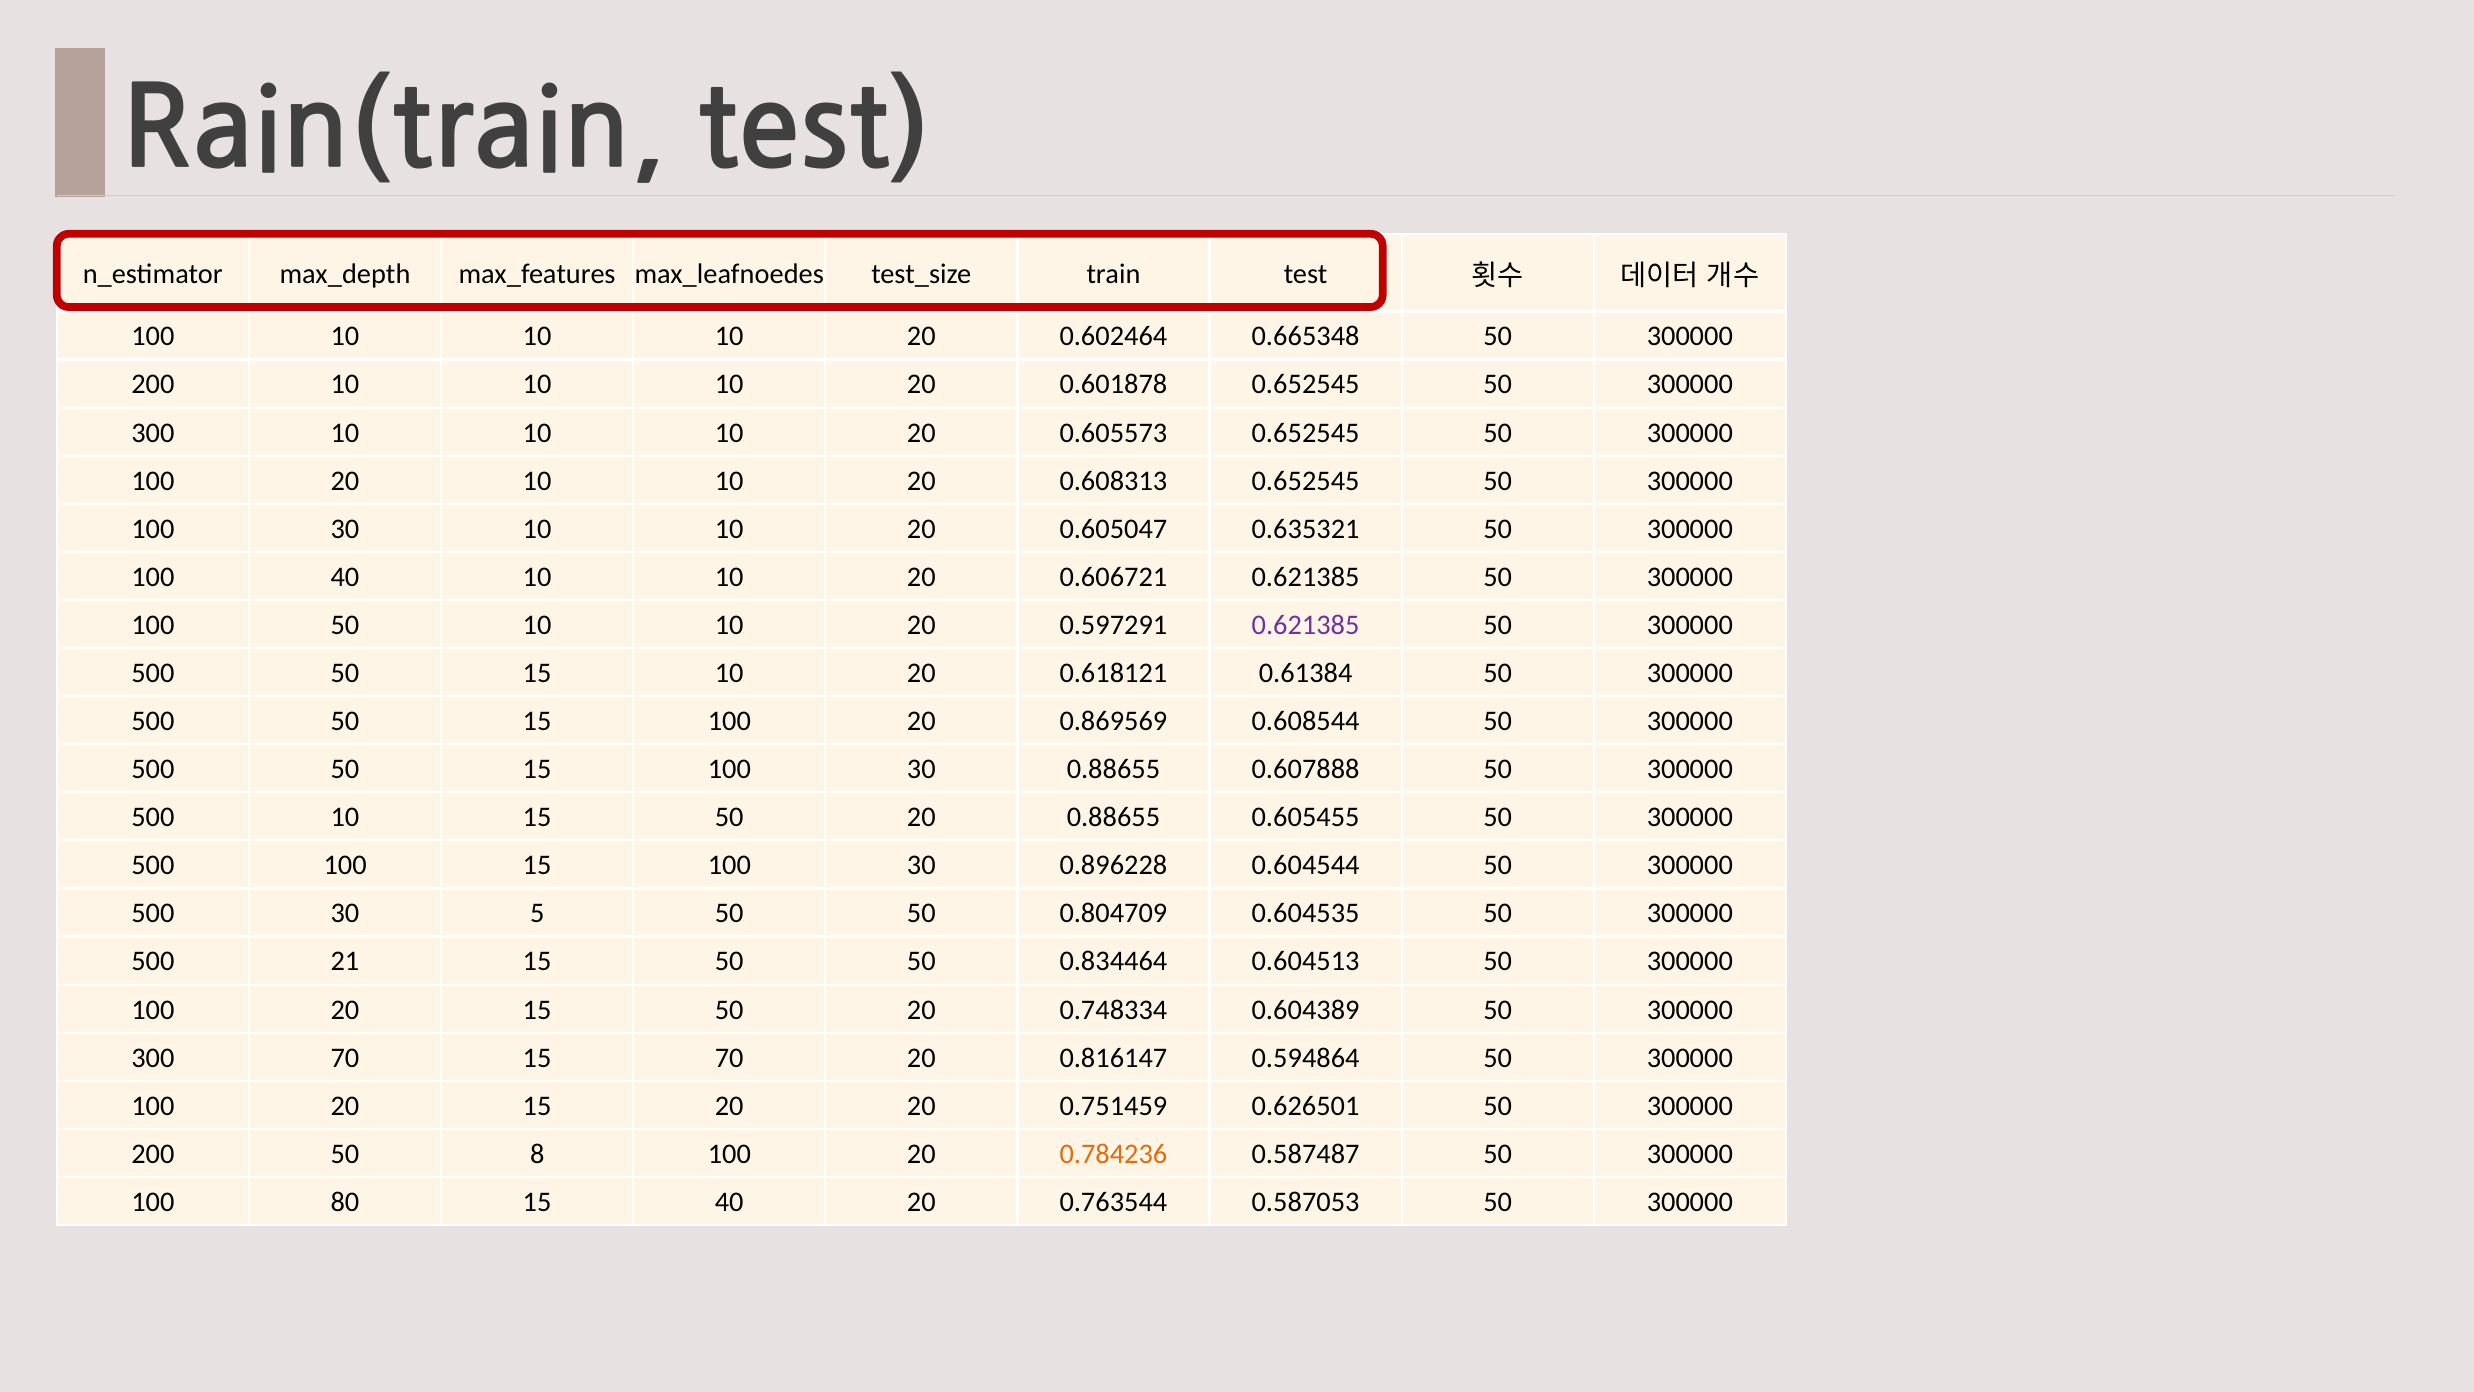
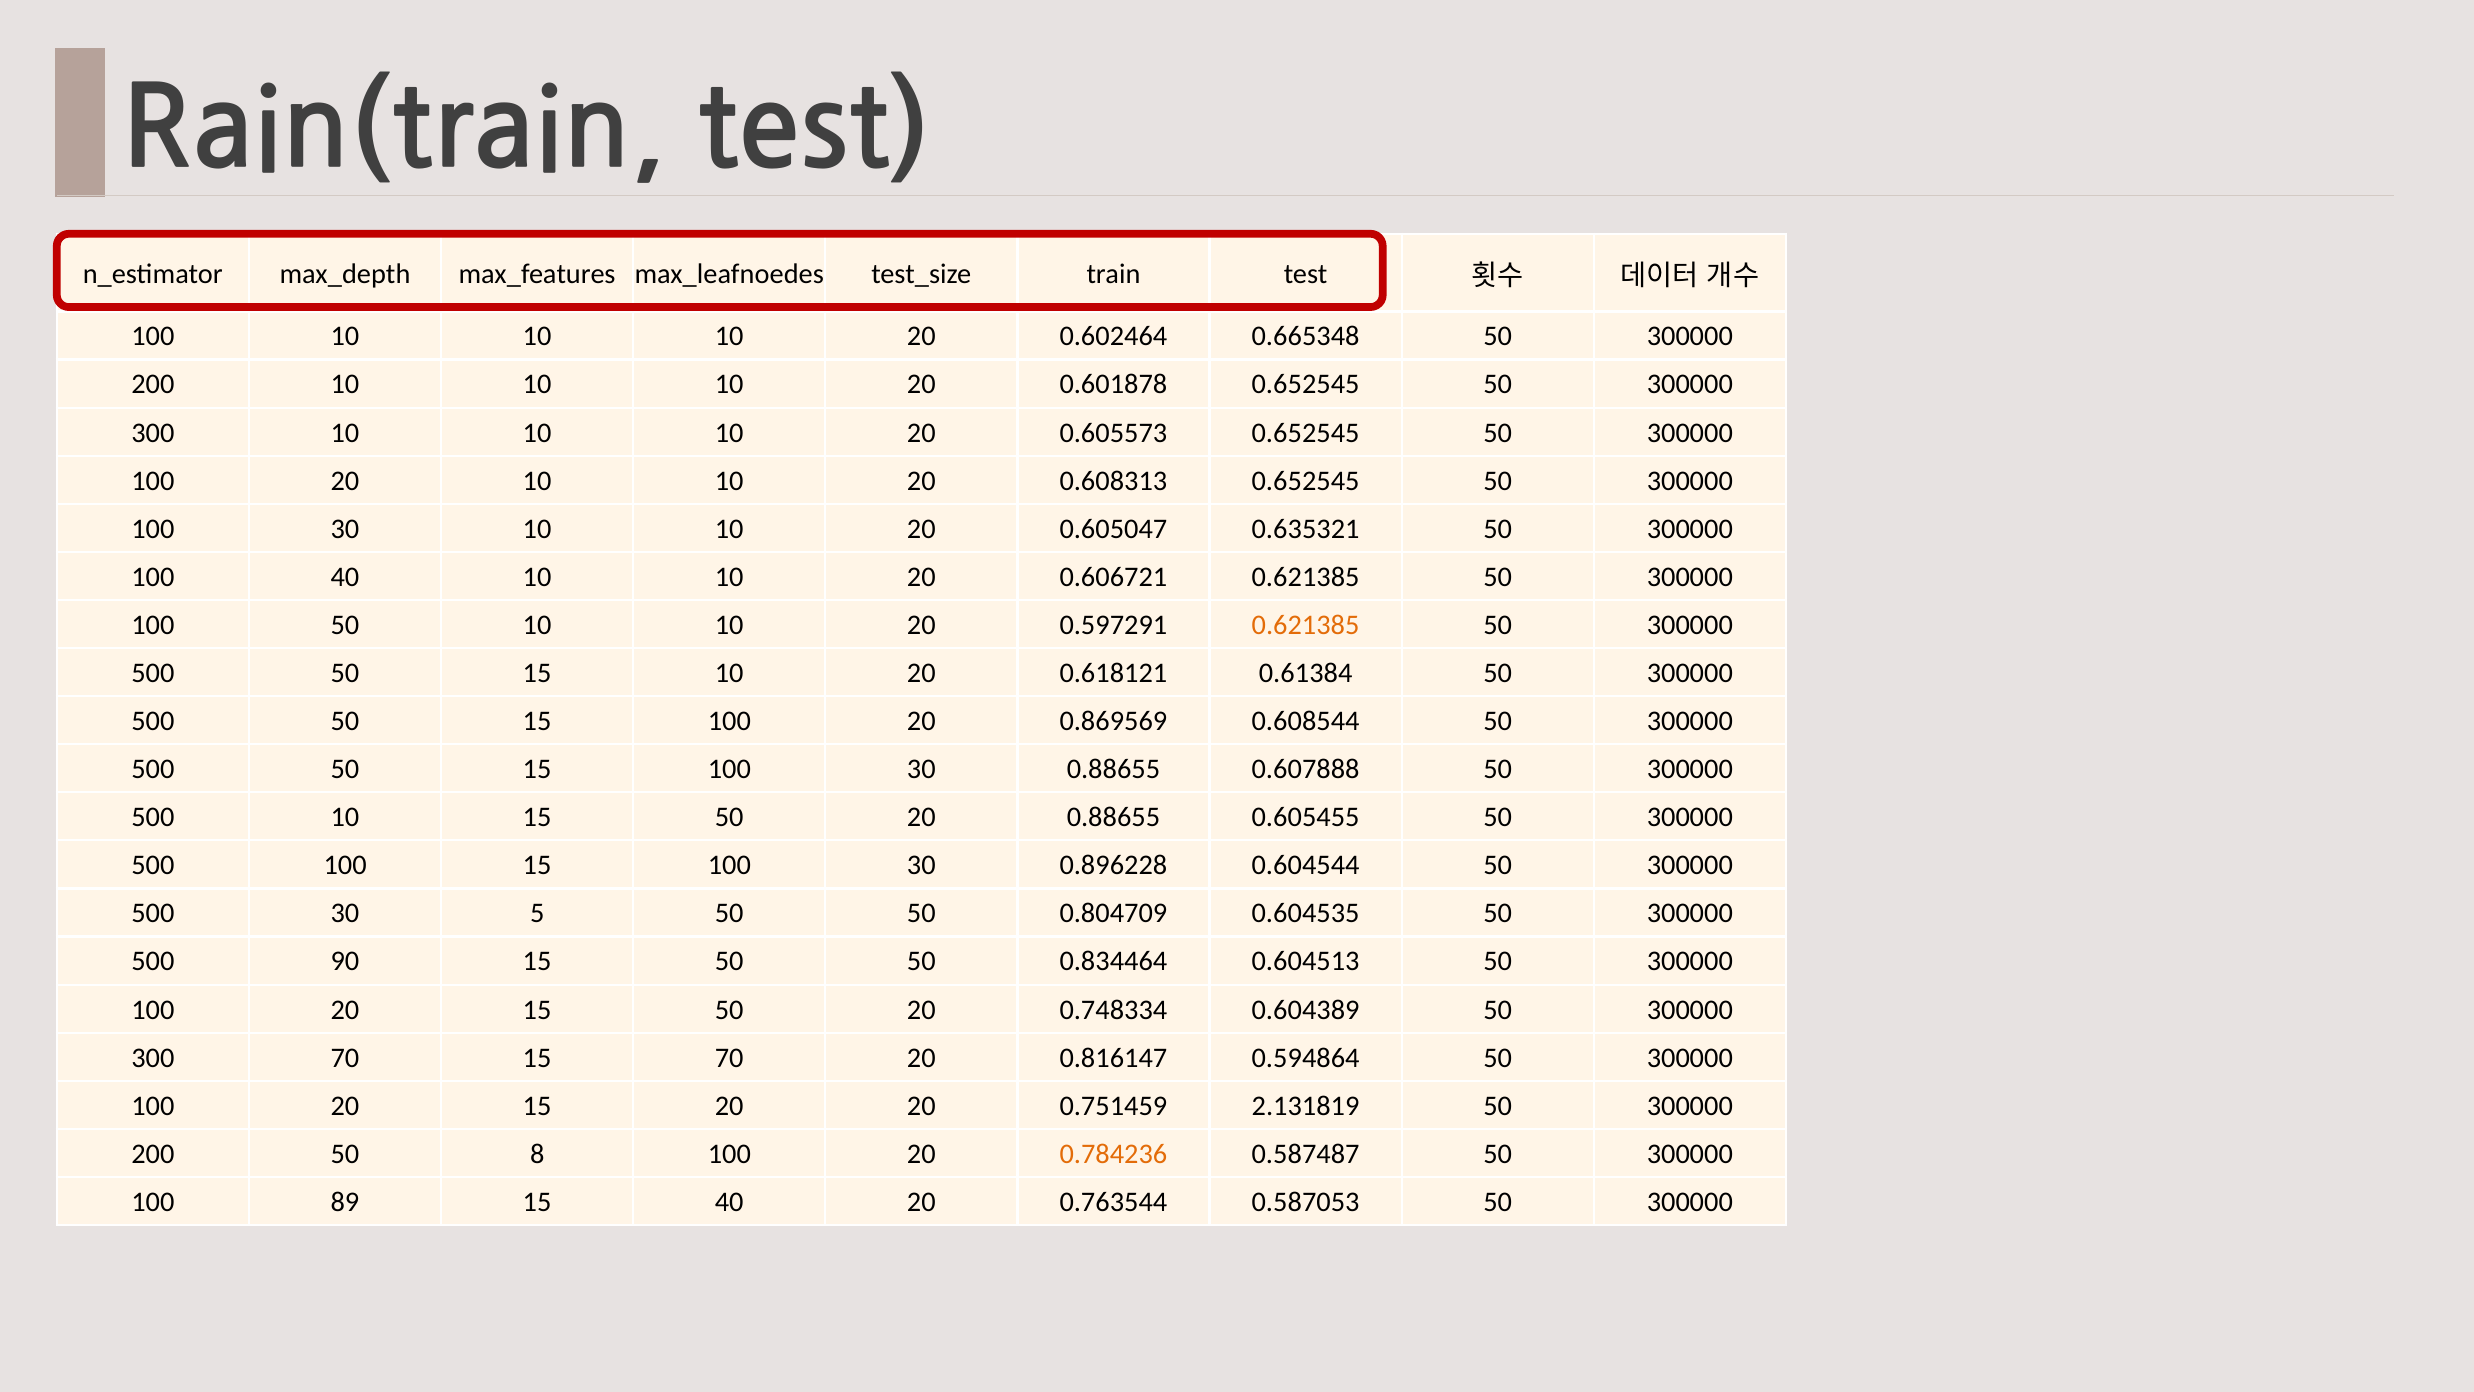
0.621385 colour: purple -> orange (1306, 625)
21: 21 -> 90 (345, 961)
0.626501: 0.626501 -> 2.131819 (1306, 1106)
80: 80 -> 89 (345, 1202)
